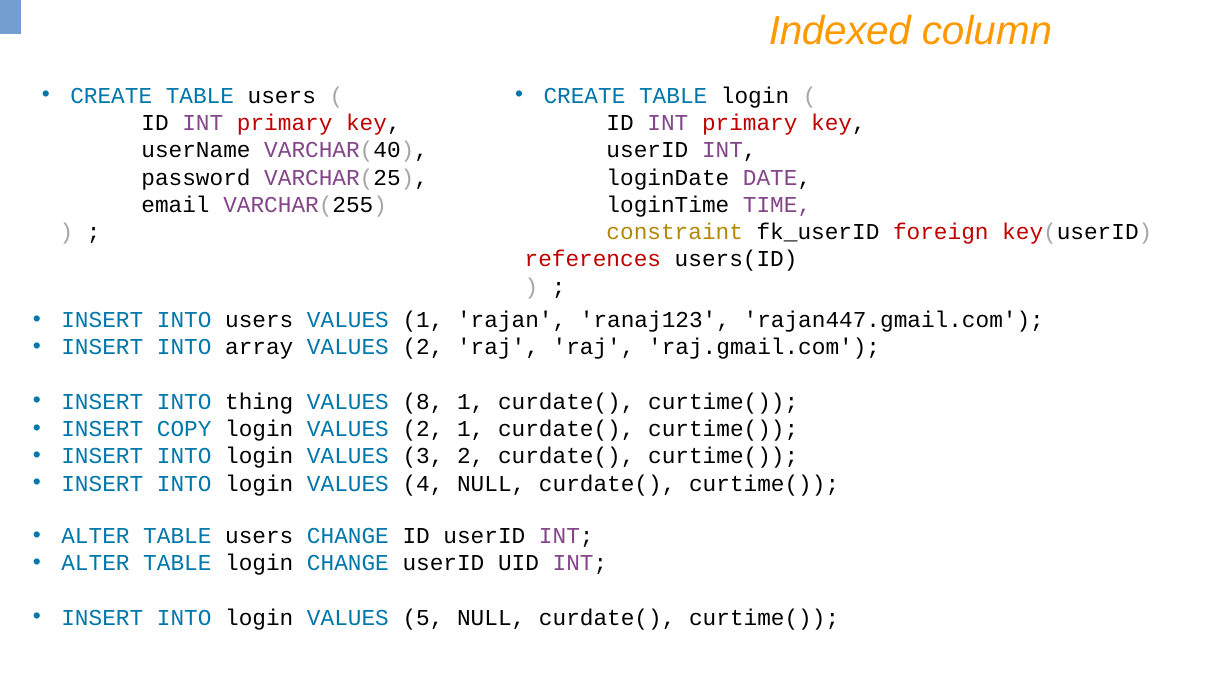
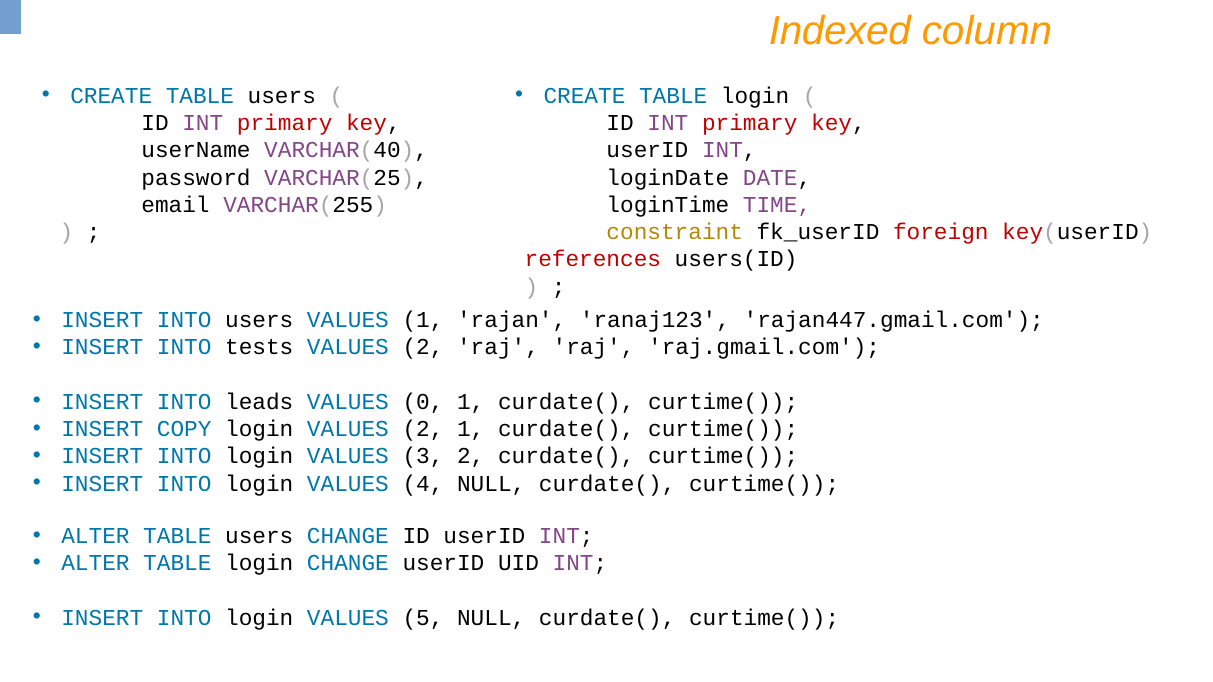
array: array -> tests (259, 347)
thing: thing -> leads (259, 402)
8: 8 -> 0 (423, 402)
